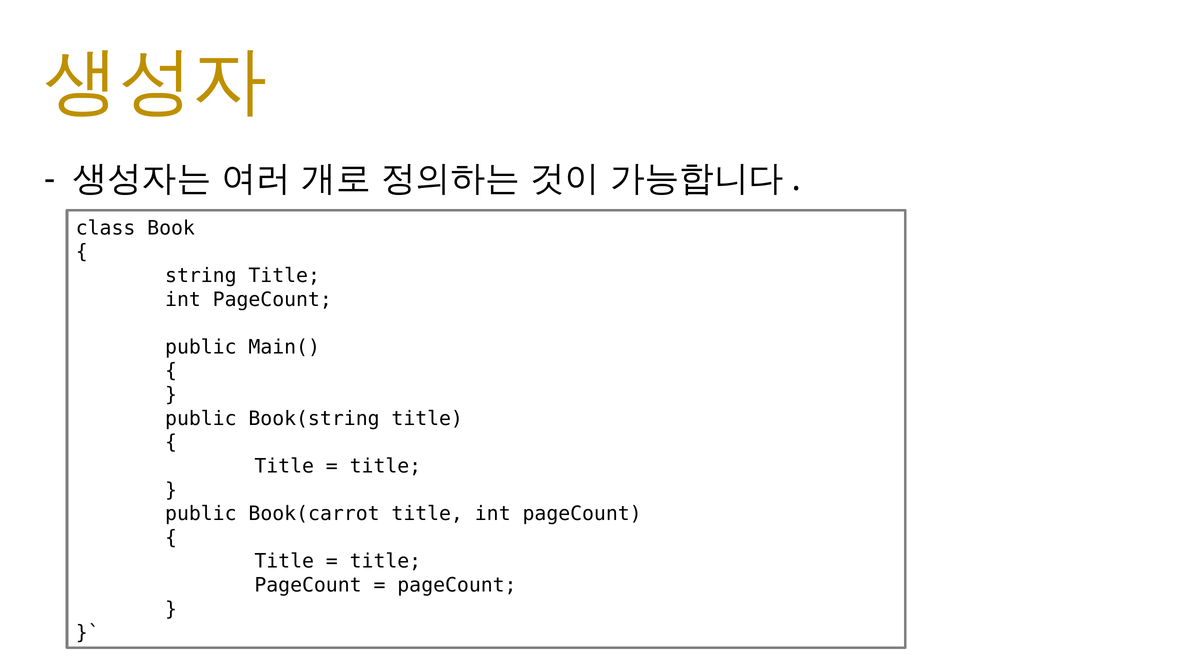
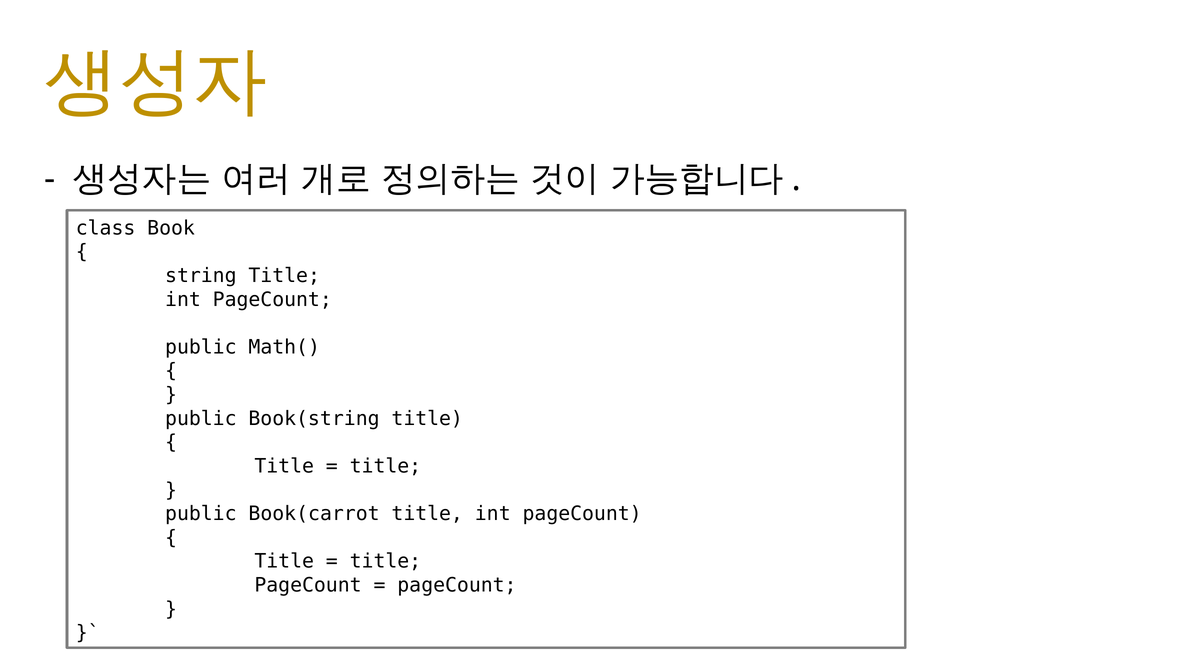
Main(: Main( -> Math( (284, 347)
